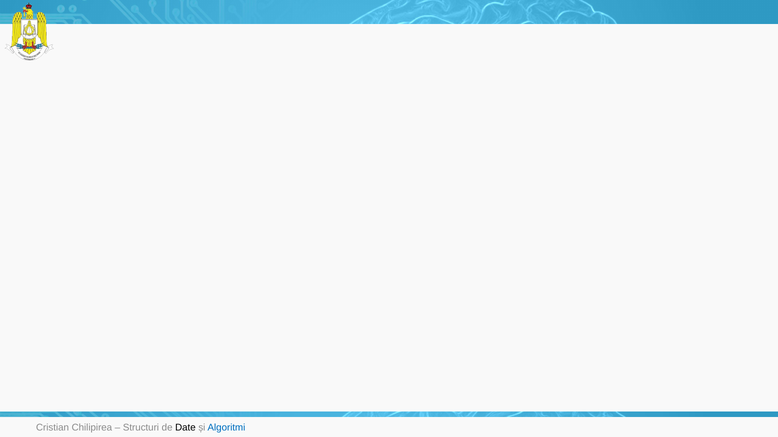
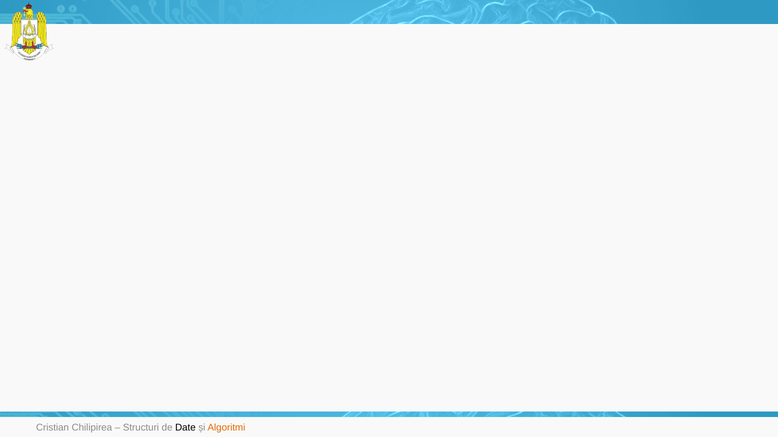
Algoritmi colour: blue -> orange (226, 428)
